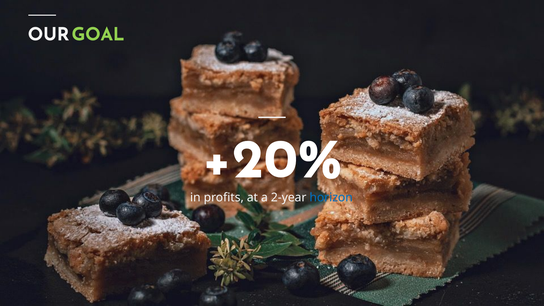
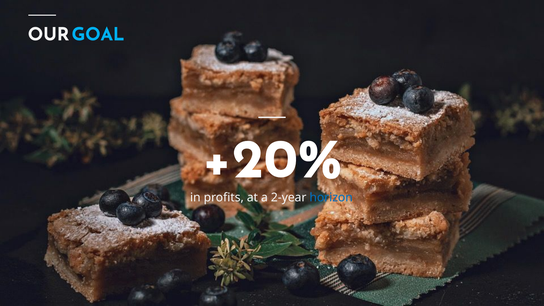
GOAL colour: light green -> light blue (98, 34)
